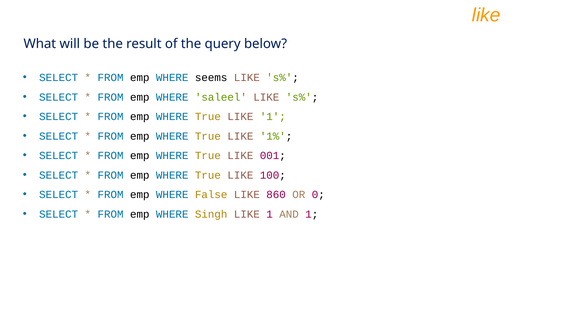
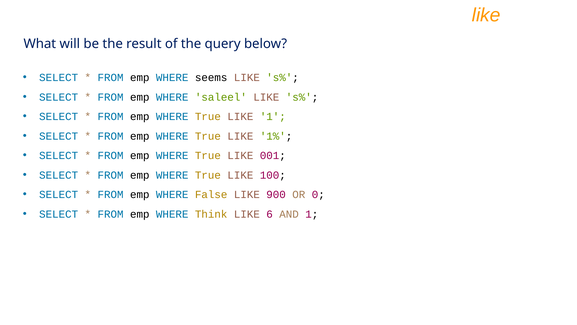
860: 860 -> 900 (276, 194)
Singh: Singh -> Think (211, 214)
1: 1 -> 6 (270, 214)
